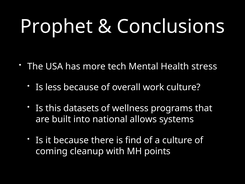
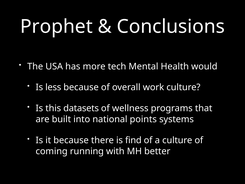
stress: stress -> would (204, 66)
allows: allows -> points (143, 119)
cleanup: cleanup -> running (87, 151)
points: points -> better (157, 151)
